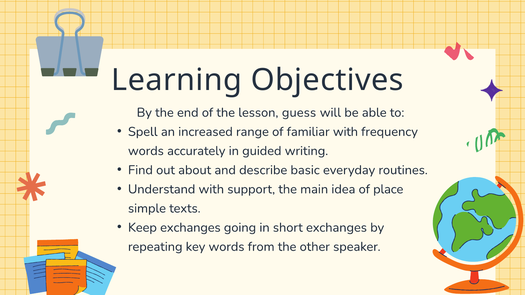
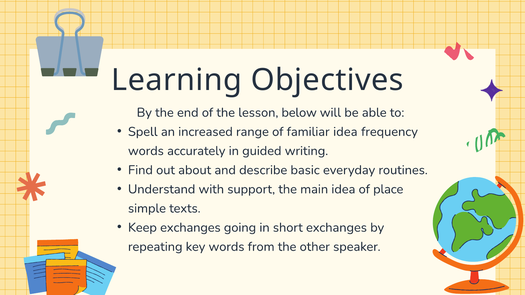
guess: guess -> below (299, 113)
familiar with: with -> idea (345, 132)
